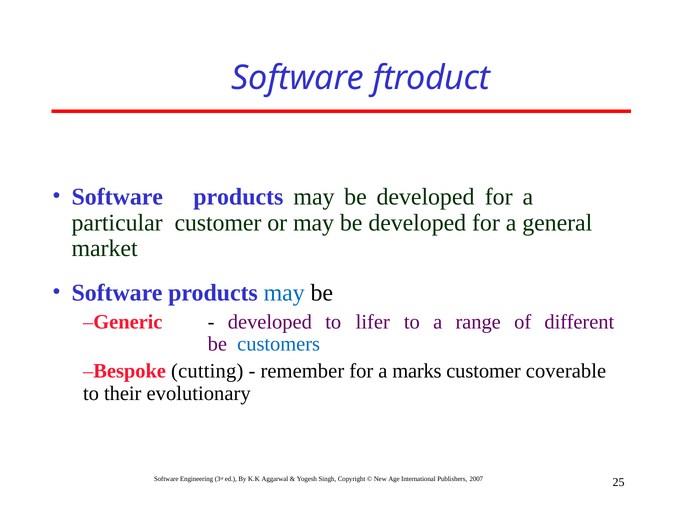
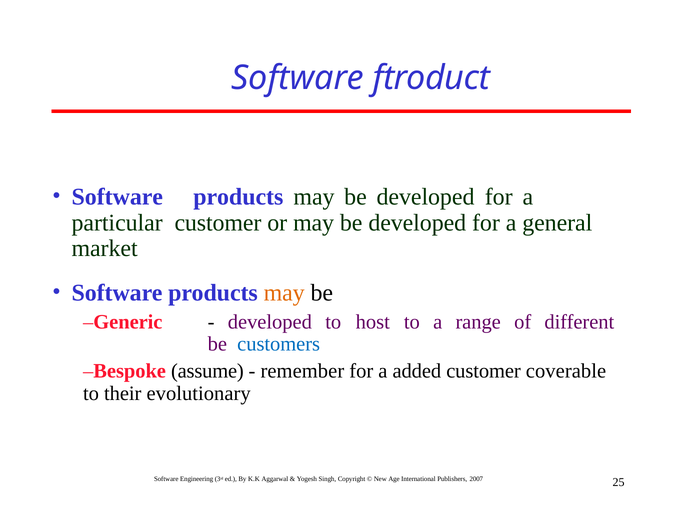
may colour: blue -> orange (284, 293)
lifer: lifer -> host (373, 322)
cutting: cutting -> assume (207, 371)
marks: marks -> added (417, 371)
